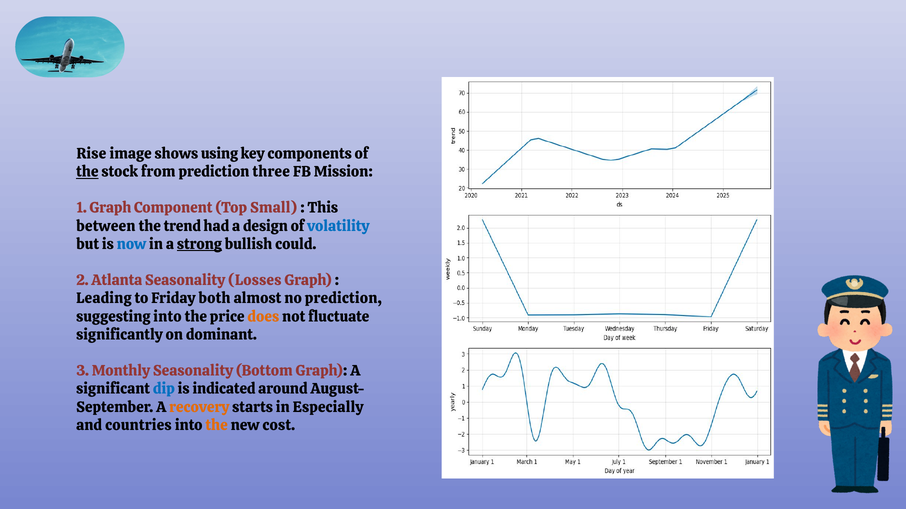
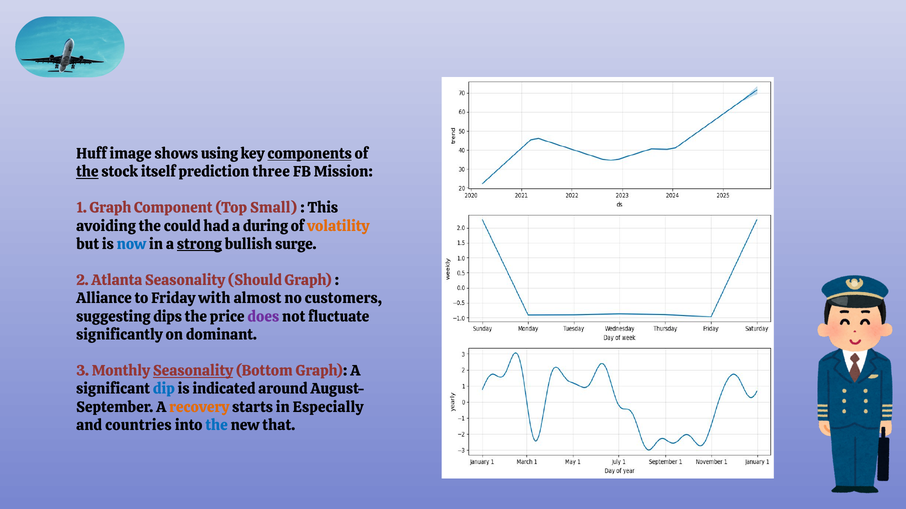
Rise: Rise -> Huff (91, 154)
components underline: none -> present (310, 154)
from: from -> itself (158, 172)
between: between -> avoiding (106, 226)
trend: trend -> could (182, 226)
design: design -> during (265, 226)
volatility colour: blue -> orange (338, 226)
could: could -> surge (296, 245)
Losses: Losses -> Should (255, 281)
Leading: Leading -> Alliance (104, 299)
both: both -> with (214, 299)
no prediction: prediction -> customers (343, 299)
suggesting into: into -> dips (168, 317)
does colour: orange -> purple (263, 317)
Seasonality underline: none -> present (193, 371)
the colour: orange -> blue (217, 426)
cost: cost -> that (279, 426)
